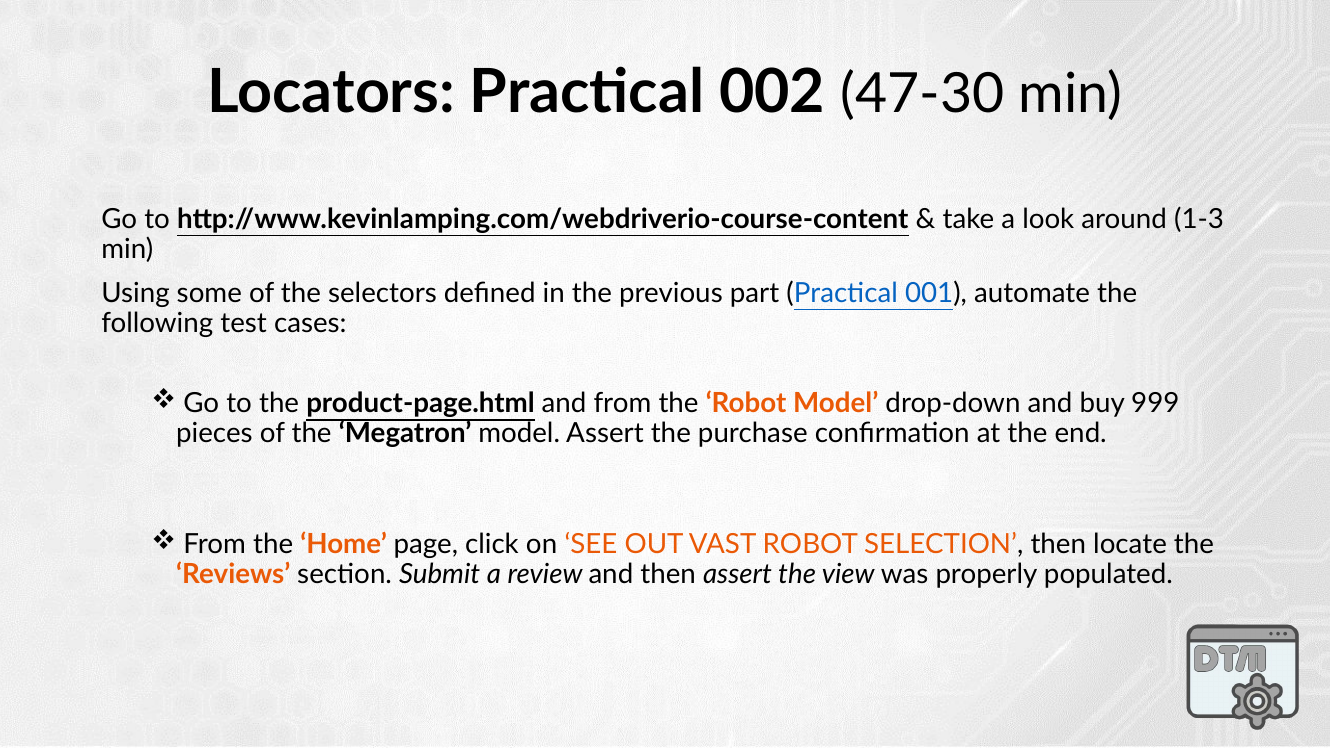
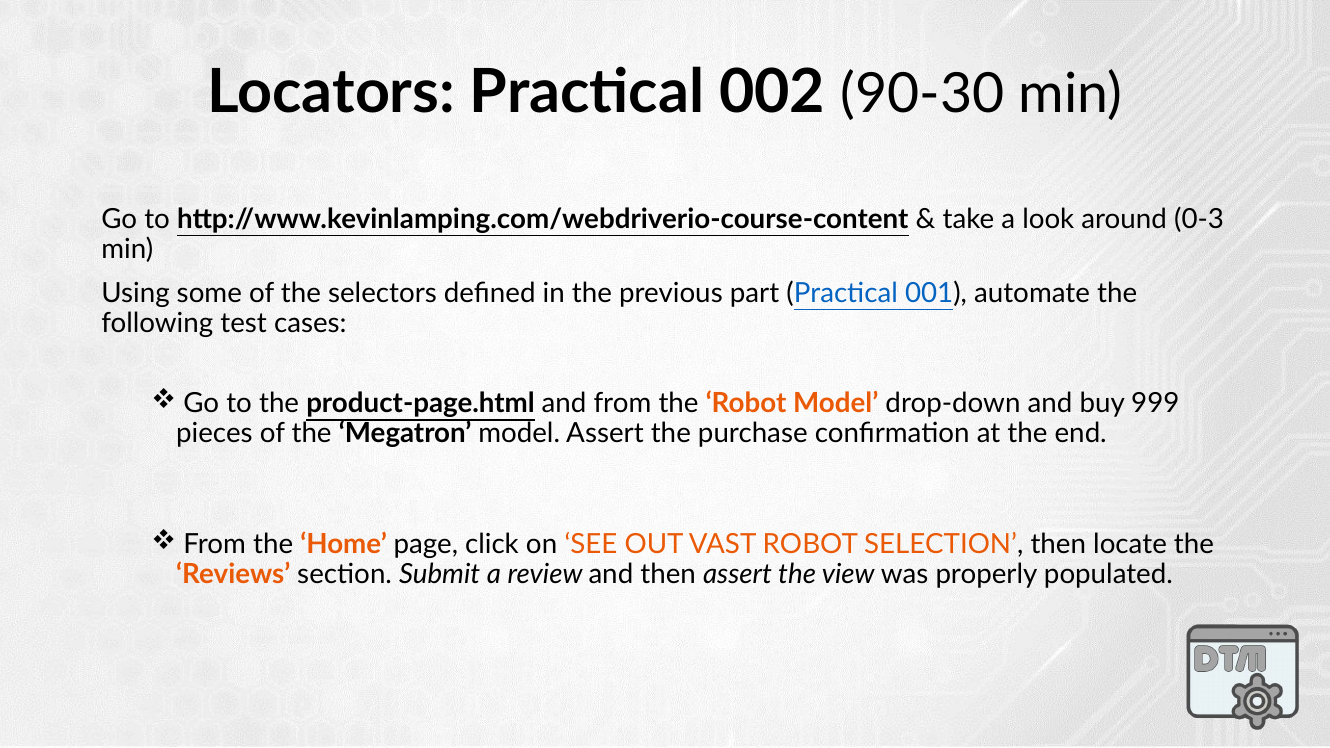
47-30: 47-30 -> 90-30 (923, 94)
1-3: 1-3 -> 0-3 (1199, 219)
